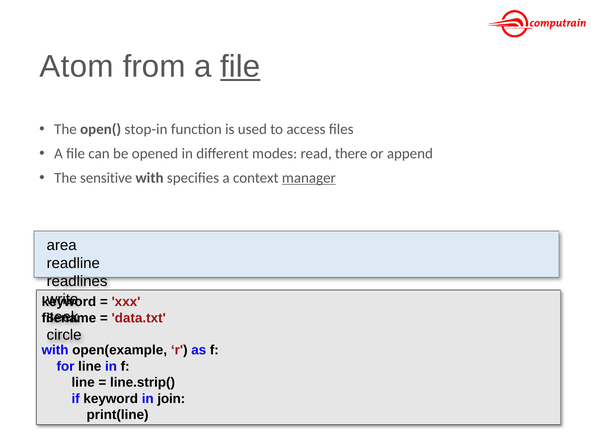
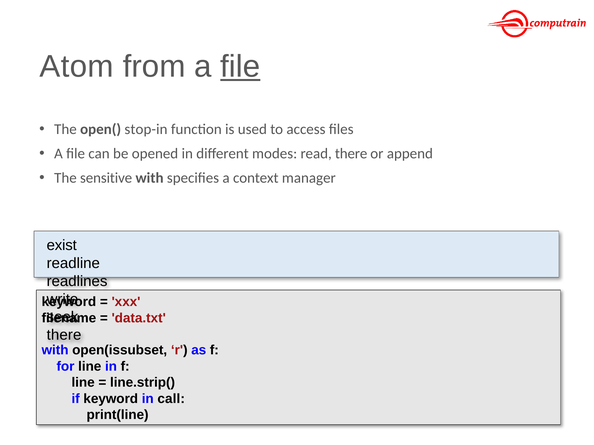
manager underline: present -> none (309, 178)
area: area -> exist (62, 245)
circle: circle -> there (64, 335)
open(example: open(example -> open(issubset (120, 351)
join: join -> call (171, 399)
